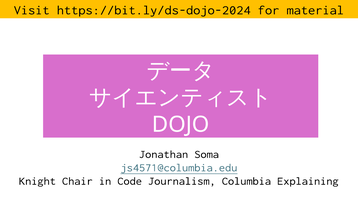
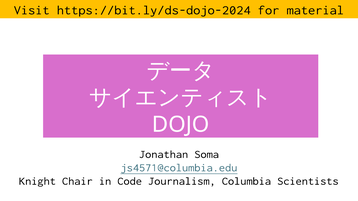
Explaining: Explaining -> Scientists (308, 181)
